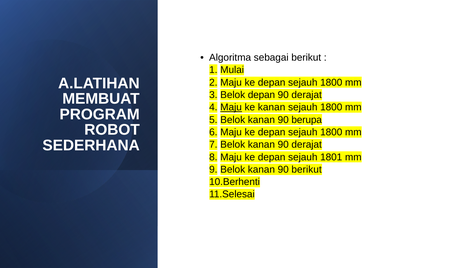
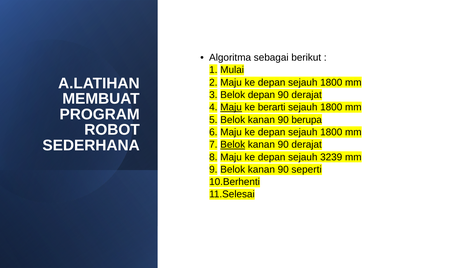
ke kanan: kanan -> berarti (272, 107)
Belok underline: none -> present (233, 144)
1801: 1801 -> 3239 (331, 157)
90 berikut: berikut -> seperti (307, 169)
